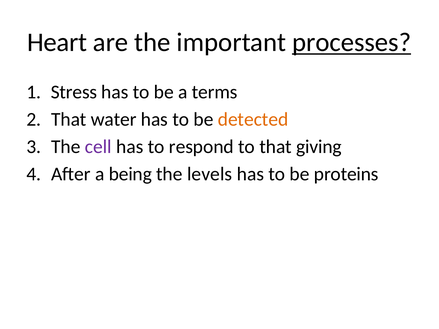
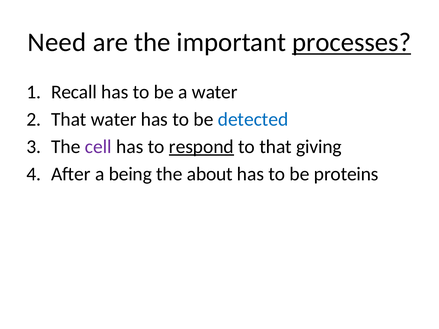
Heart: Heart -> Need (57, 42)
Stress: Stress -> Recall (74, 92)
a terms: terms -> water (215, 92)
detected colour: orange -> blue (253, 119)
respond underline: none -> present (201, 147)
levels: levels -> about (210, 174)
